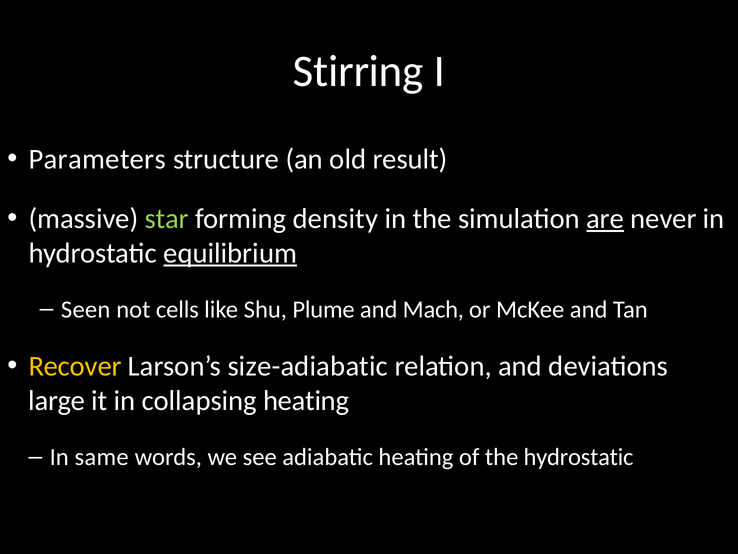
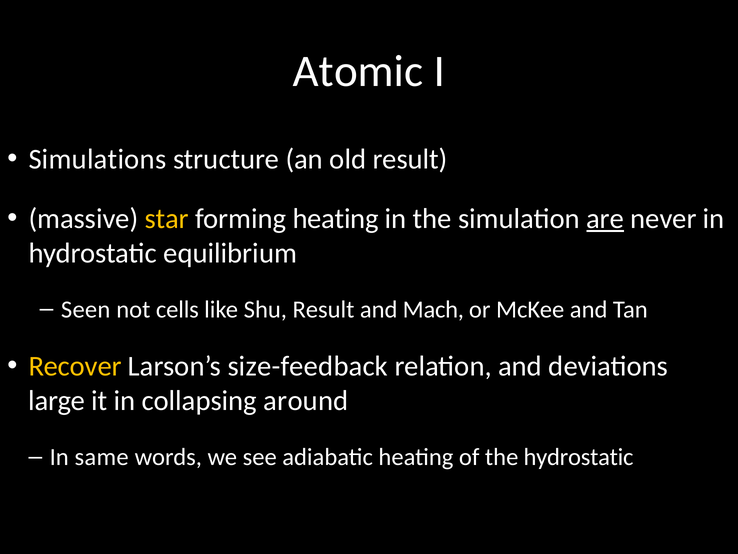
Stirring: Stirring -> Atomic (358, 71)
Parameters: Parameters -> Simulations (97, 159)
star colour: light green -> yellow (167, 218)
forming density: density -> heating (336, 218)
equilibrium underline: present -> none (230, 253)
Shu Plume: Plume -> Result (323, 309)
size-adiabatic: size-adiabatic -> size-feedback (308, 366)
collapsing heating: heating -> around (306, 401)
